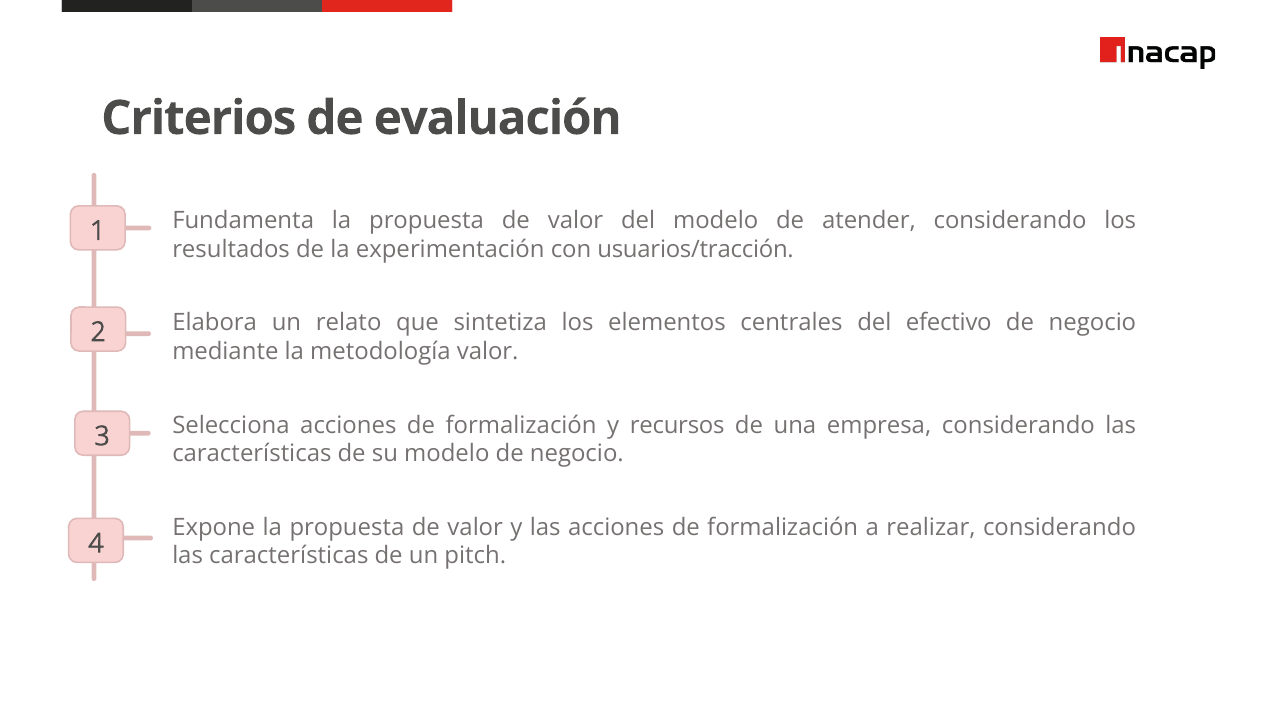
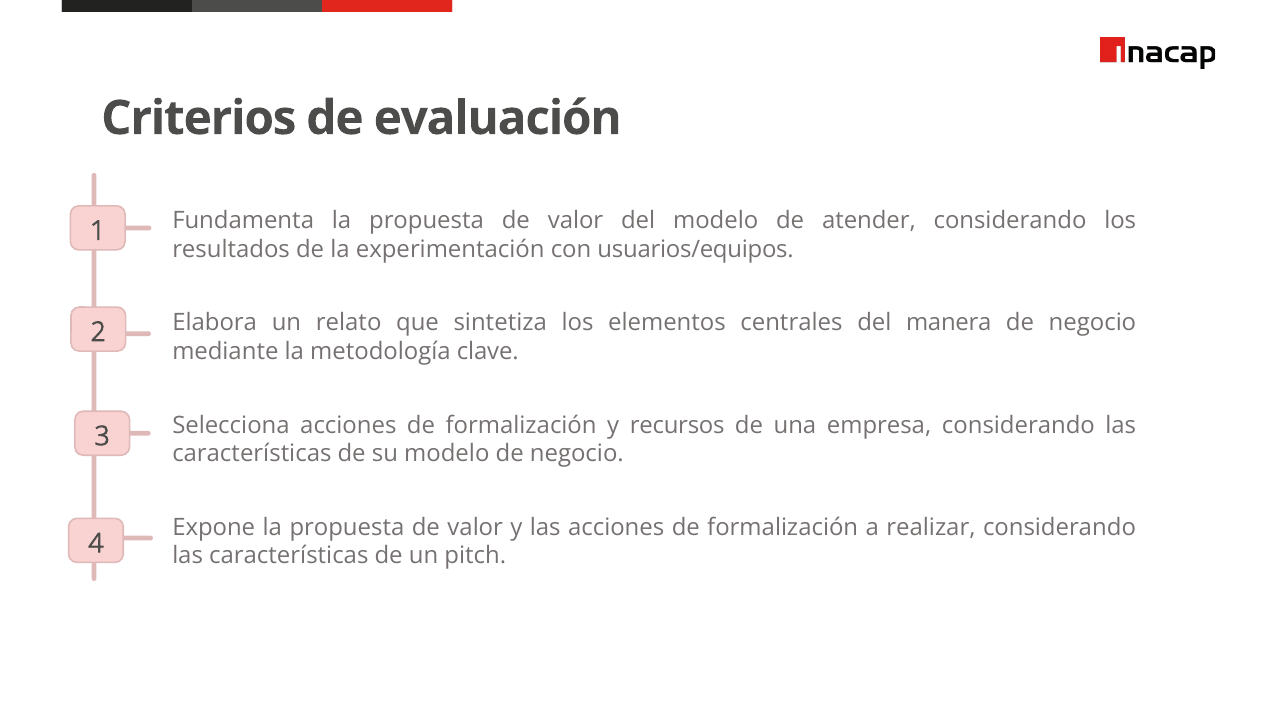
usuarios/tracción: usuarios/tracción -> usuarios/equipos (696, 249)
efectivo: efectivo -> manera (949, 323)
metodología valor: valor -> clave (488, 352)
